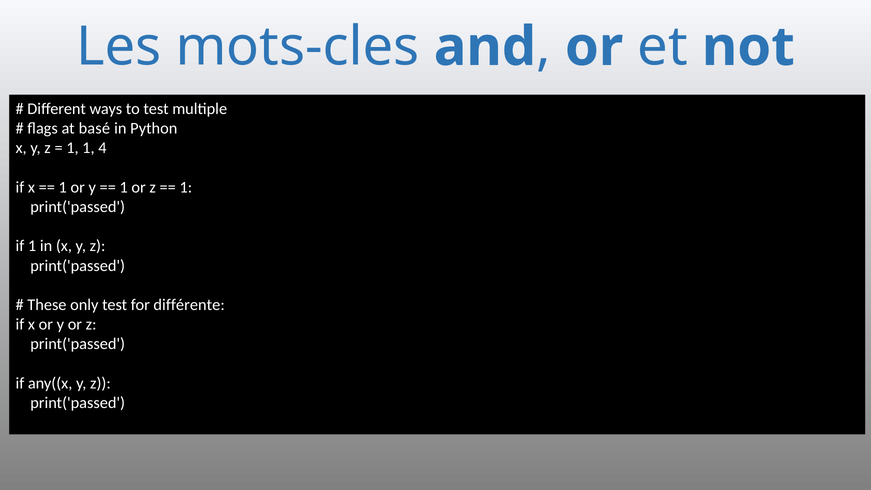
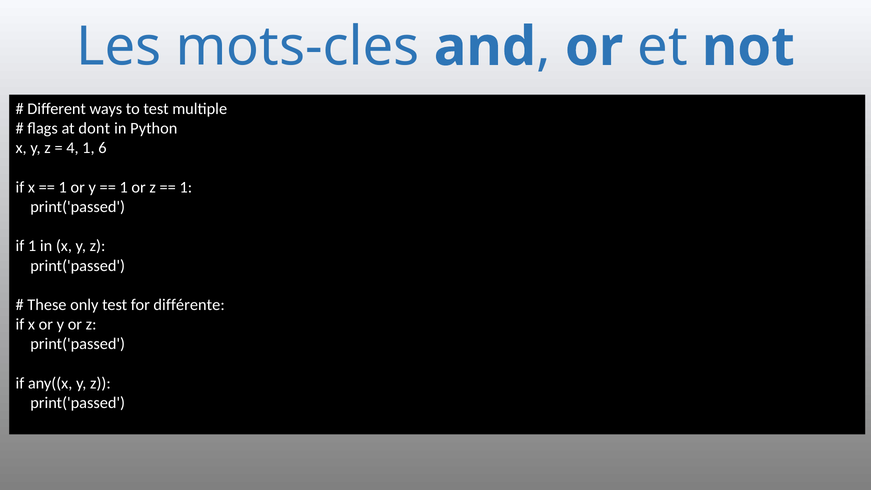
basé: basé -> dont (94, 128)
1: 1 -> 4 (72, 148)
4: 4 -> 6 (102, 148)
